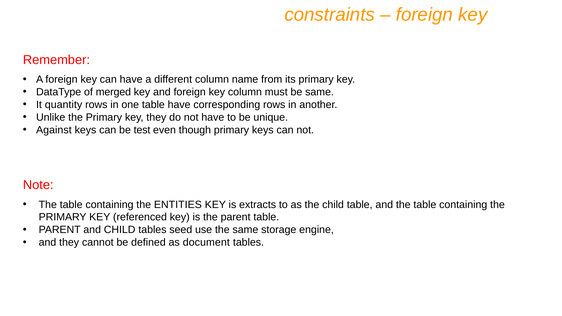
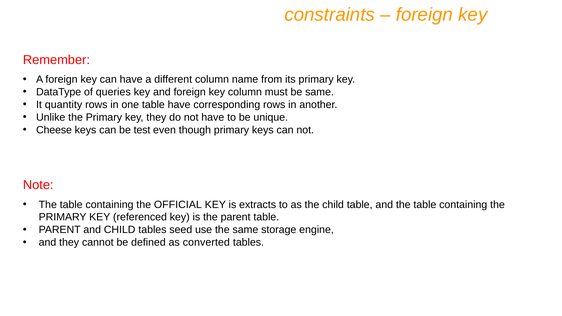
merged: merged -> queries (113, 92)
Against: Against -> Cheese (54, 130)
ENTITIES: ENTITIES -> OFFICIAL (178, 205)
document: document -> converted (206, 243)
